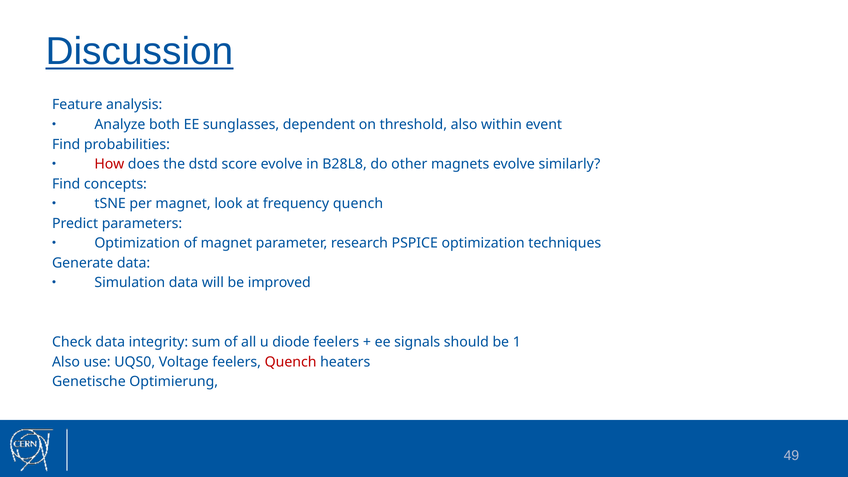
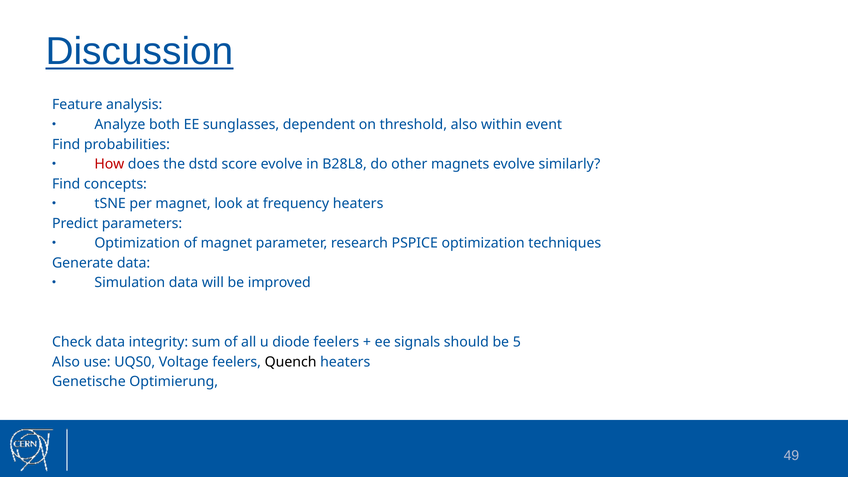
frequency quench: quench -> heaters (358, 204)
1: 1 -> 5 (517, 342)
Quench colour: red -> black (291, 362)
